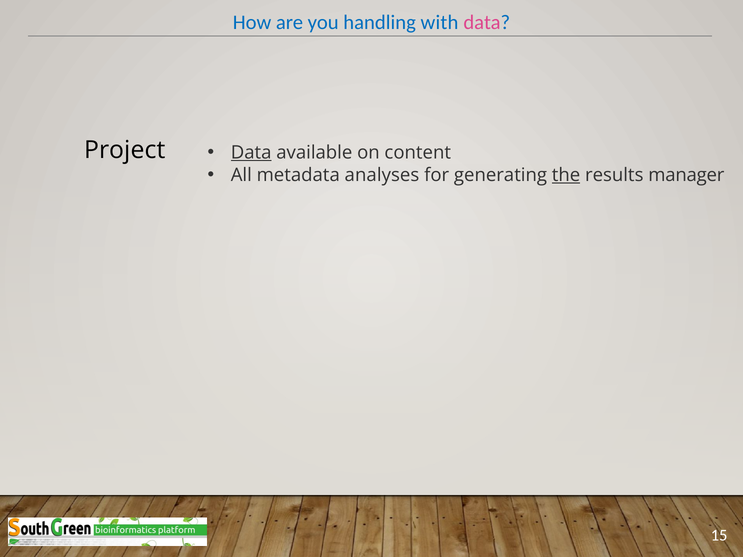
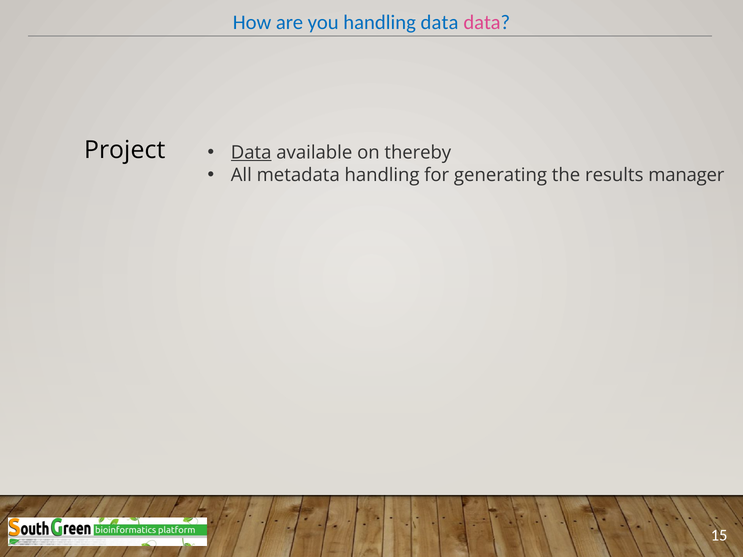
handling with: with -> data (440, 22)
content: content -> thereby (418, 153)
metadata analyses: analyses -> handling (382, 175)
the underline: present -> none (566, 175)
